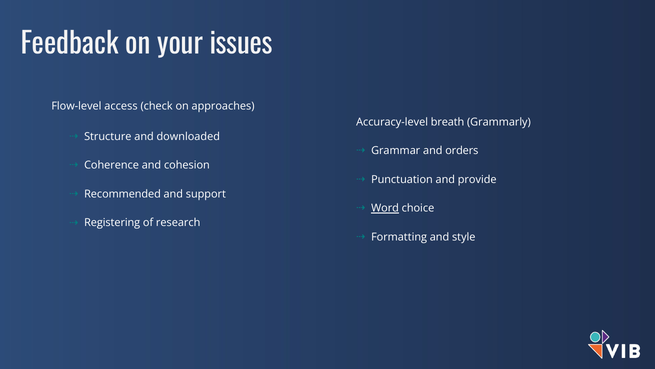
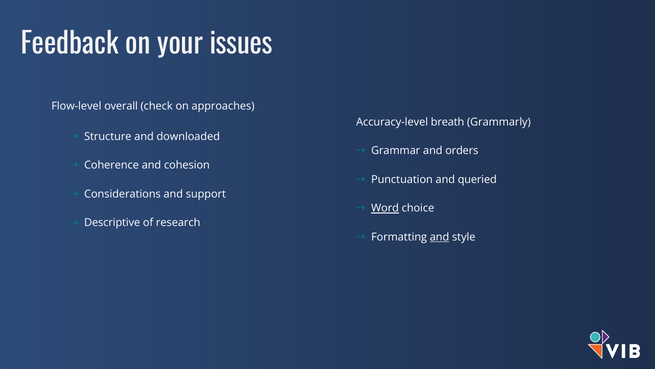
access: access -> overall (121, 106)
provide: provide -> queried (477, 179)
Recommended: Recommended -> Considerations (122, 194)
Registering: Registering -> Descriptive (112, 223)
and underline: none -> present (439, 237)
